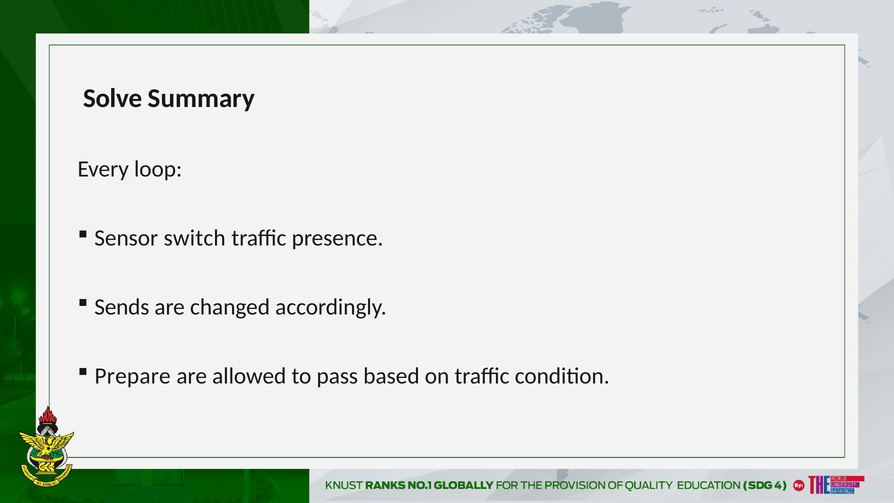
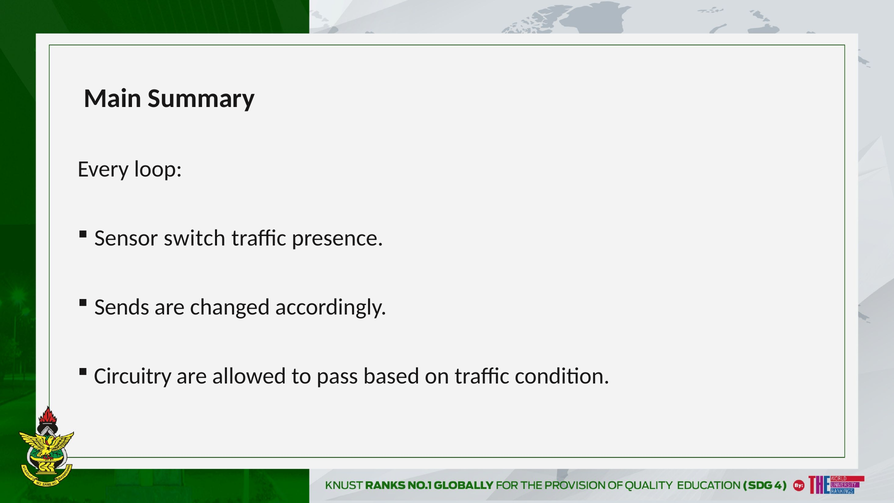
Solve: Solve -> Main (113, 98)
Prepare: Prepare -> Circuitry (133, 376)
